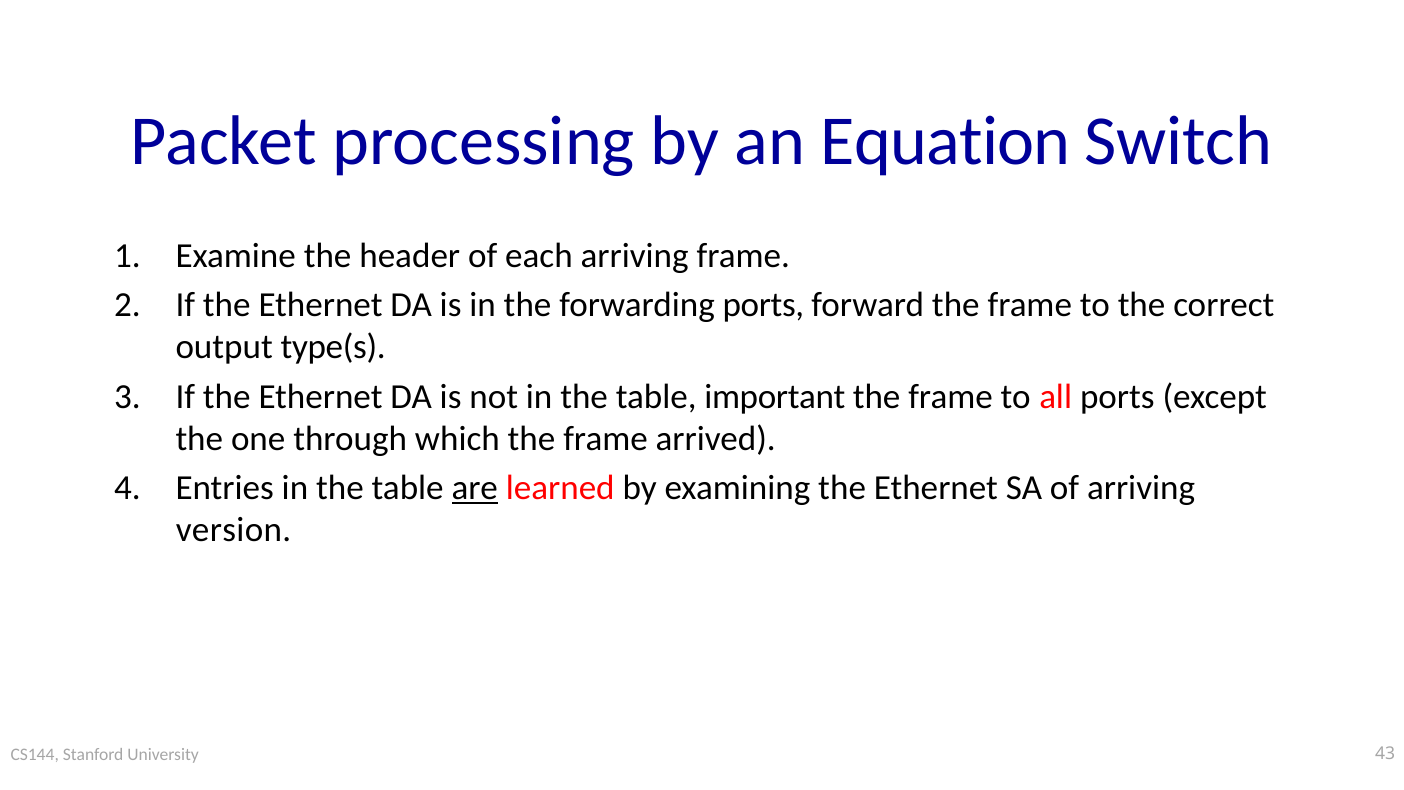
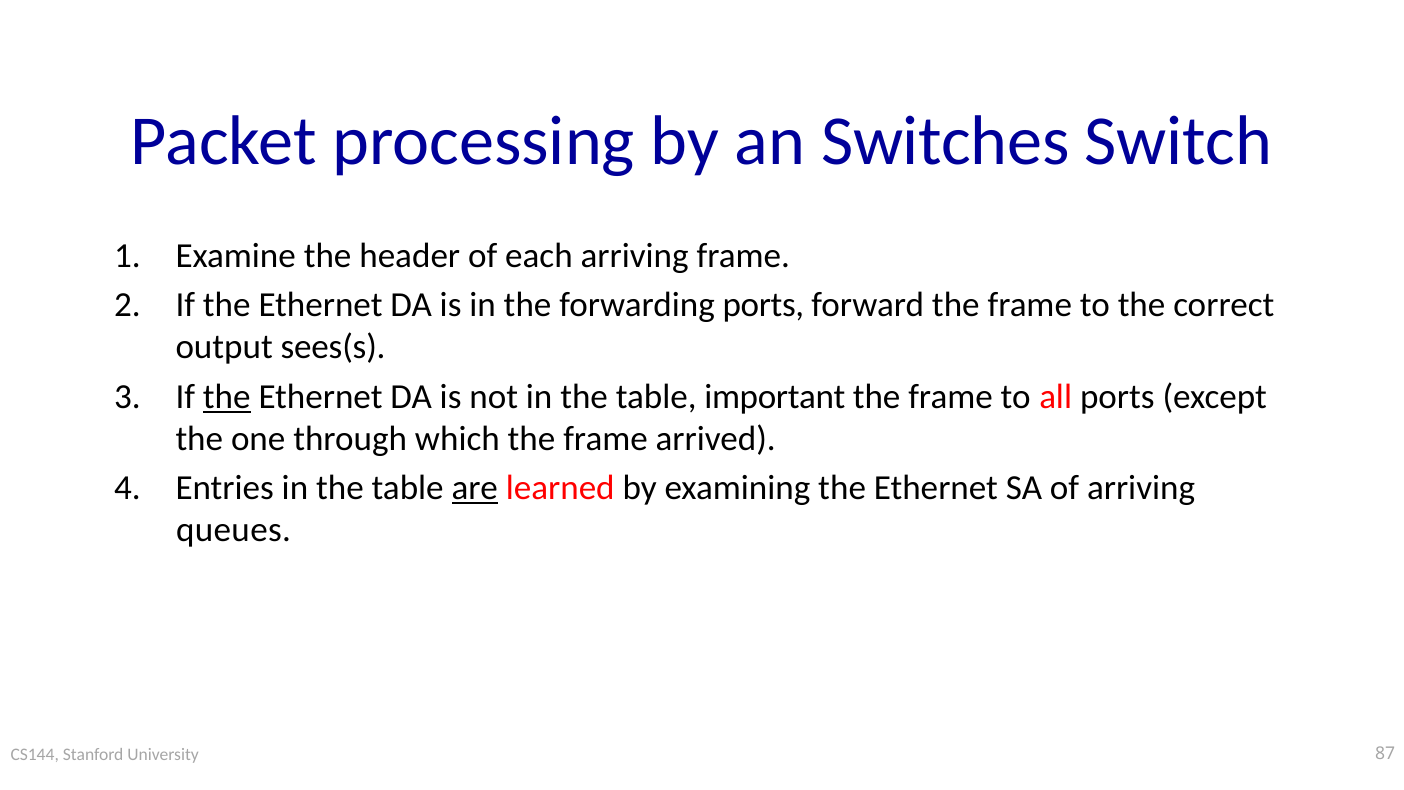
Equation: Equation -> Switches (945, 141)
type(s: type(s -> sees(s (333, 347)
the underline: none -> present (227, 396)
version: version -> queues (234, 530)
43: 43 -> 87 (1385, 753)
